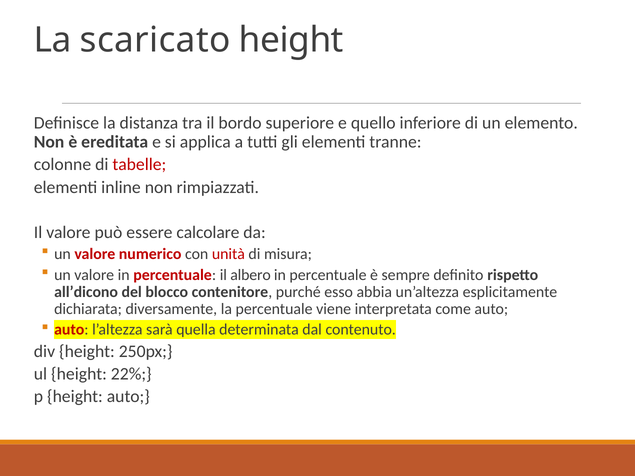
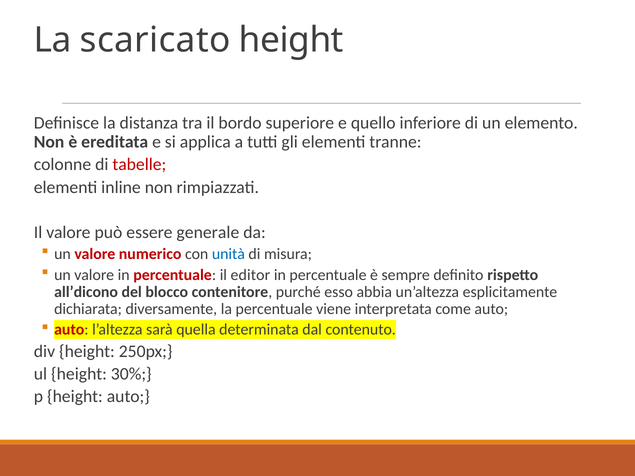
calcolare: calcolare -> generale (208, 233)
unità colour: red -> blue (228, 254)
albero: albero -> editor (250, 275)
22%: 22% -> 30% (131, 374)
